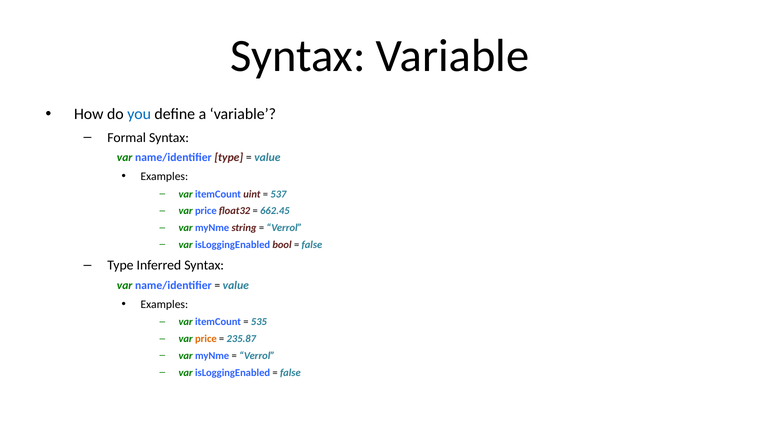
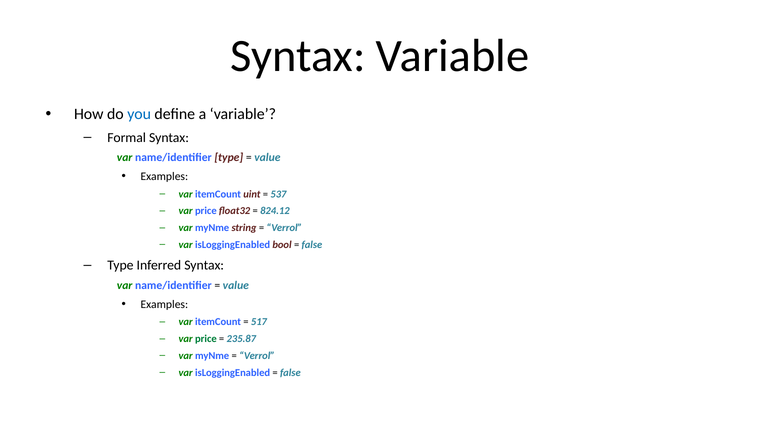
662.45: 662.45 -> 824.12 (275, 211)
535: 535 -> 517 (259, 322)
price colour: orange -> green (206, 339)
